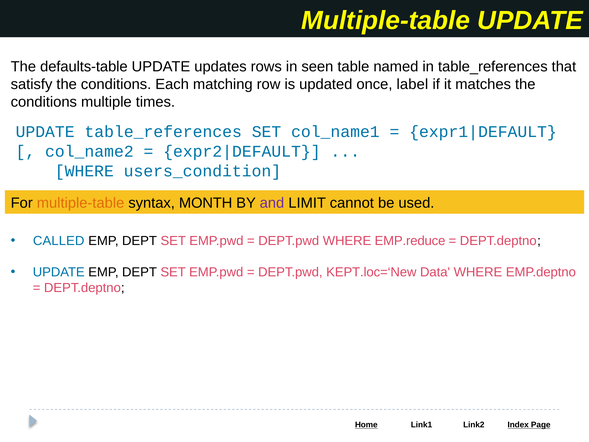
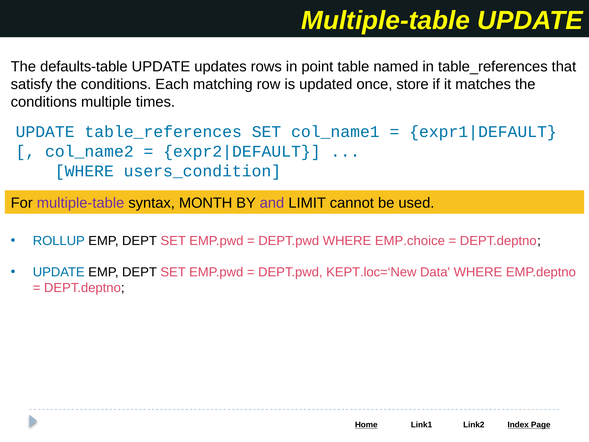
seen: seen -> point (317, 67)
label: label -> store (413, 84)
multiple-table colour: orange -> purple (81, 203)
CALLED: CALLED -> ROLLUP (59, 241)
EMP.reduce: EMP.reduce -> EMP.choice (410, 241)
